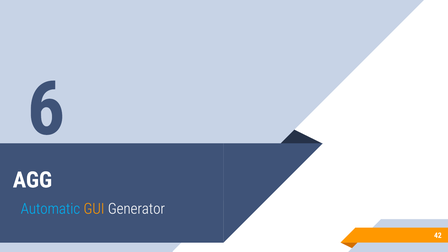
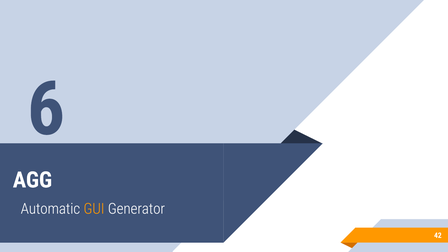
Automatic colour: light blue -> white (50, 209)
